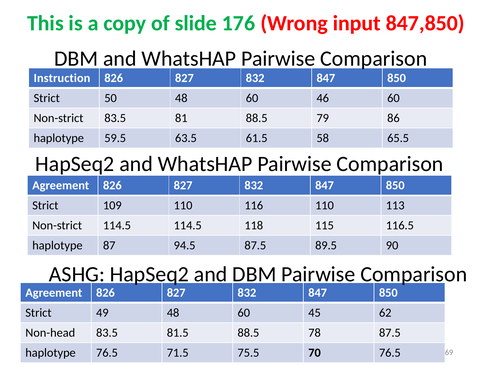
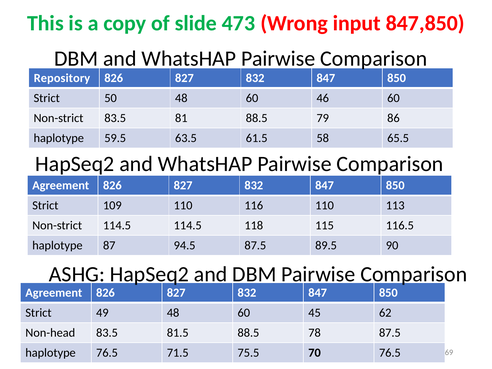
176: 176 -> 473 (238, 23)
Instruction: Instruction -> Repository (62, 78)
